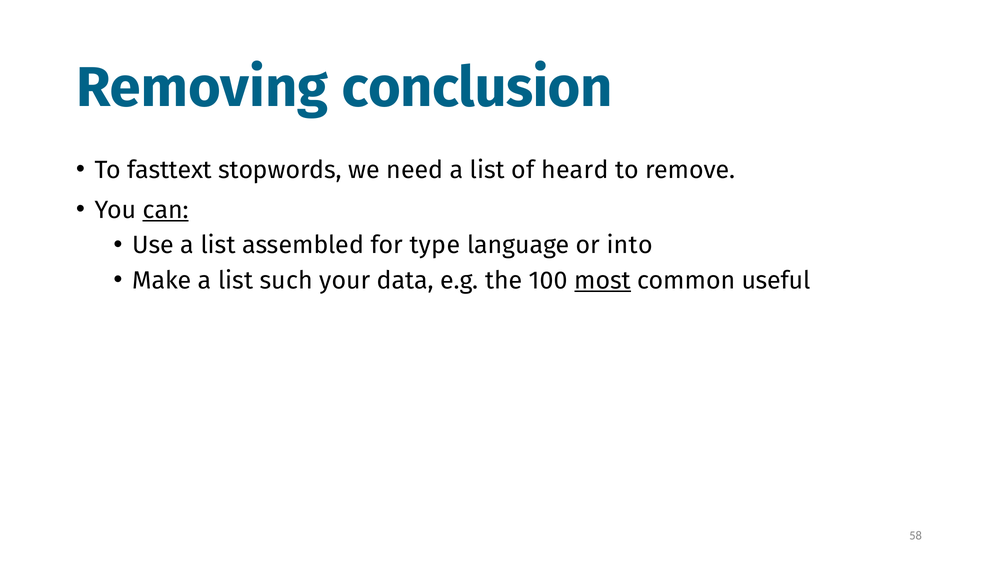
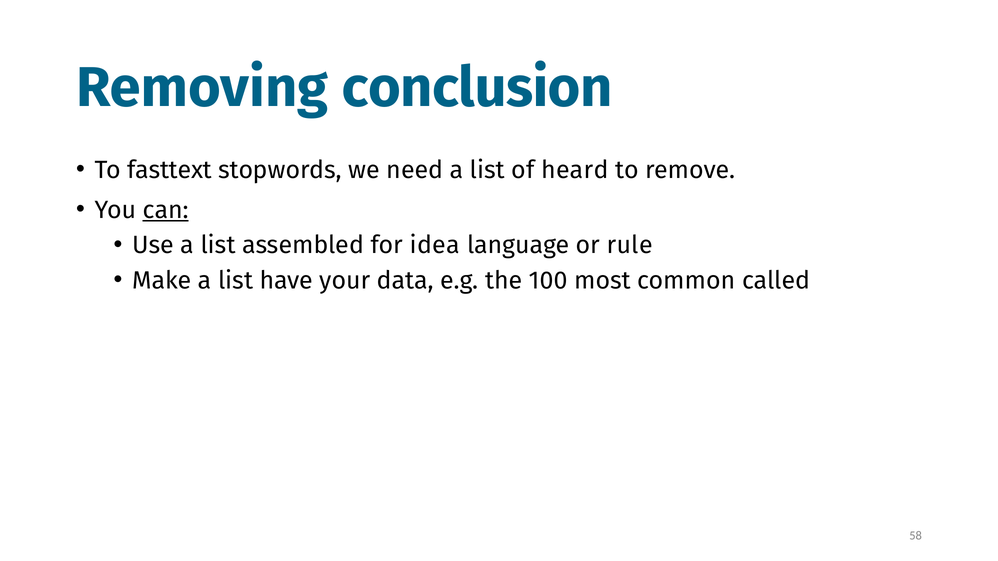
type: type -> idea (435, 245)
into: into -> rule (630, 245)
such: such -> have (286, 280)
most underline: present -> none (603, 280)
useful: useful -> called (776, 280)
